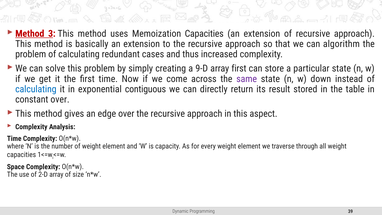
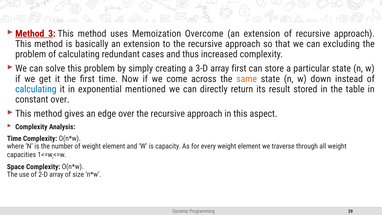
Memoization Capacities: Capacities -> Overcome (204, 34)
algorithm: algorithm -> excluding (341, 44)
9-D: 9-D -> 3-D (202, 68)
same colour: purple -> orange (247, 79)
contiguous: contiguous -> mentioned (145, 89)
